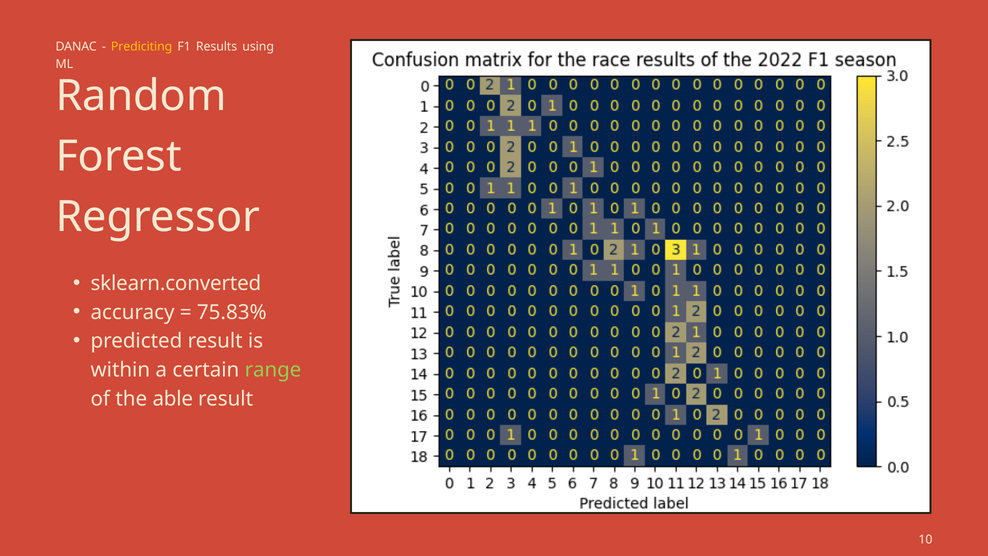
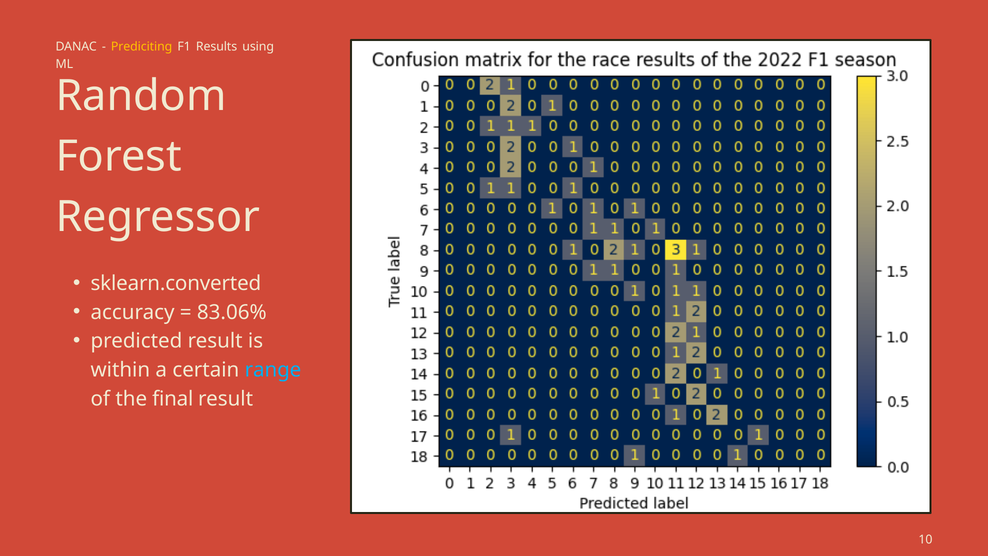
75.83%: 75.83% -> 83.06% (232, 312)
range colour: light green -> light blue (273, 370)
able: able -> final (173, 399)
